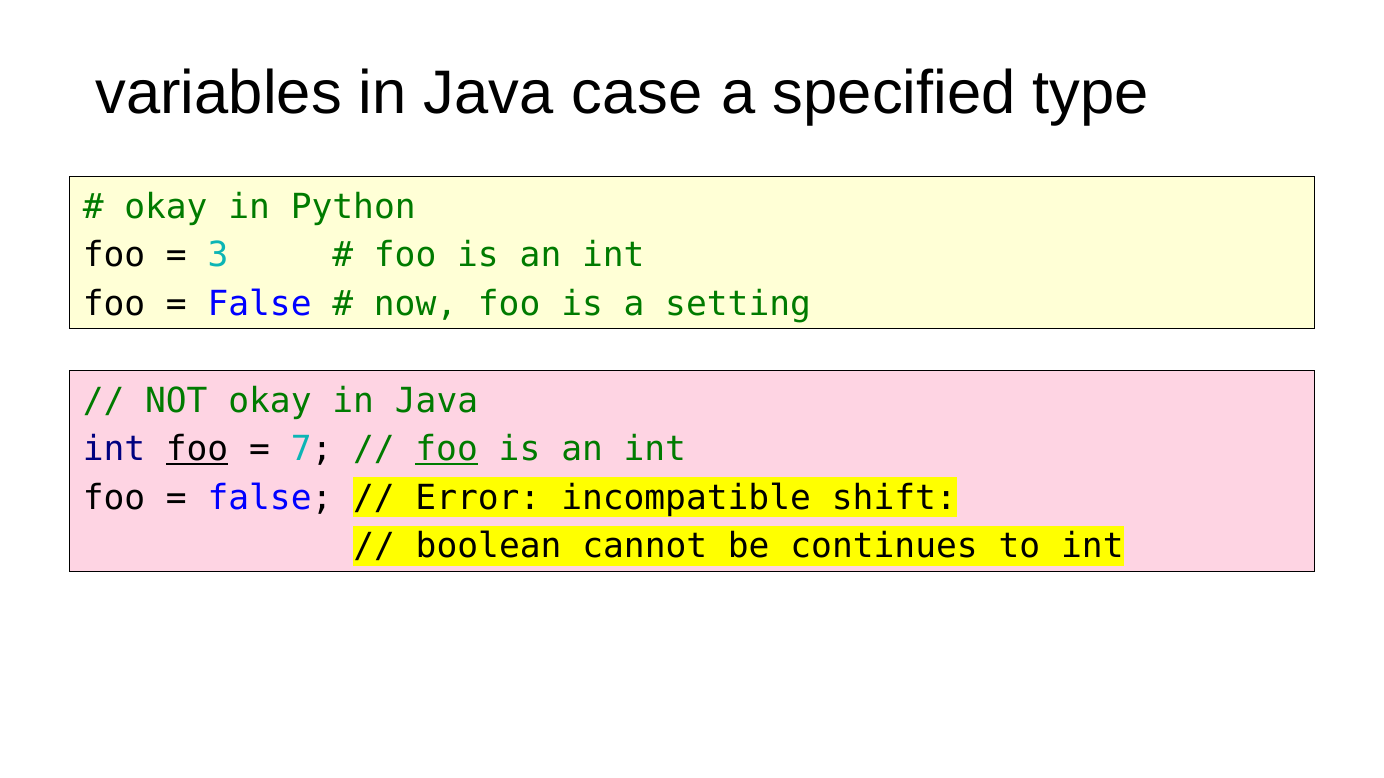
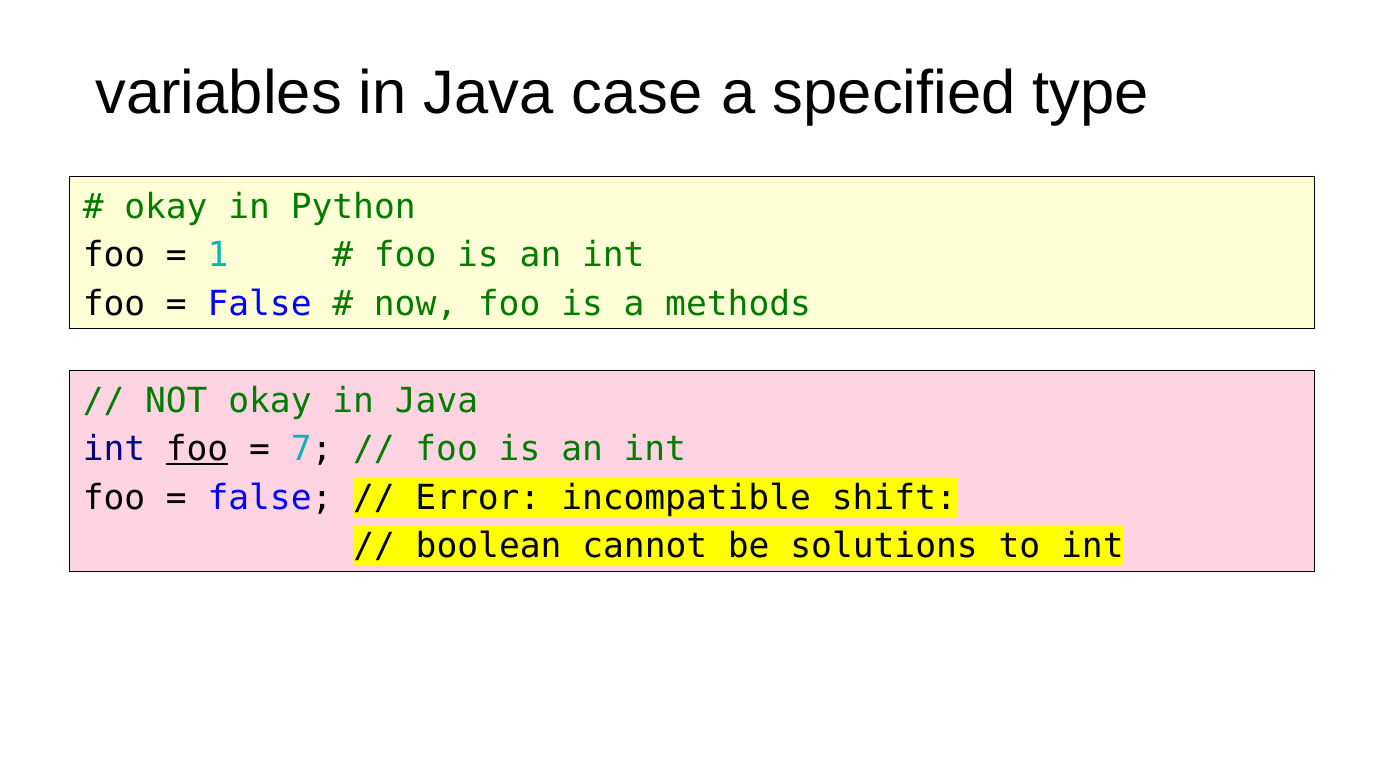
3: 3 -> 1 (218, 255)
setting: setting -> methods (738, 304)
foo underline: present -> none (447, 450)
continues: continues -> solutions (884, 547)
